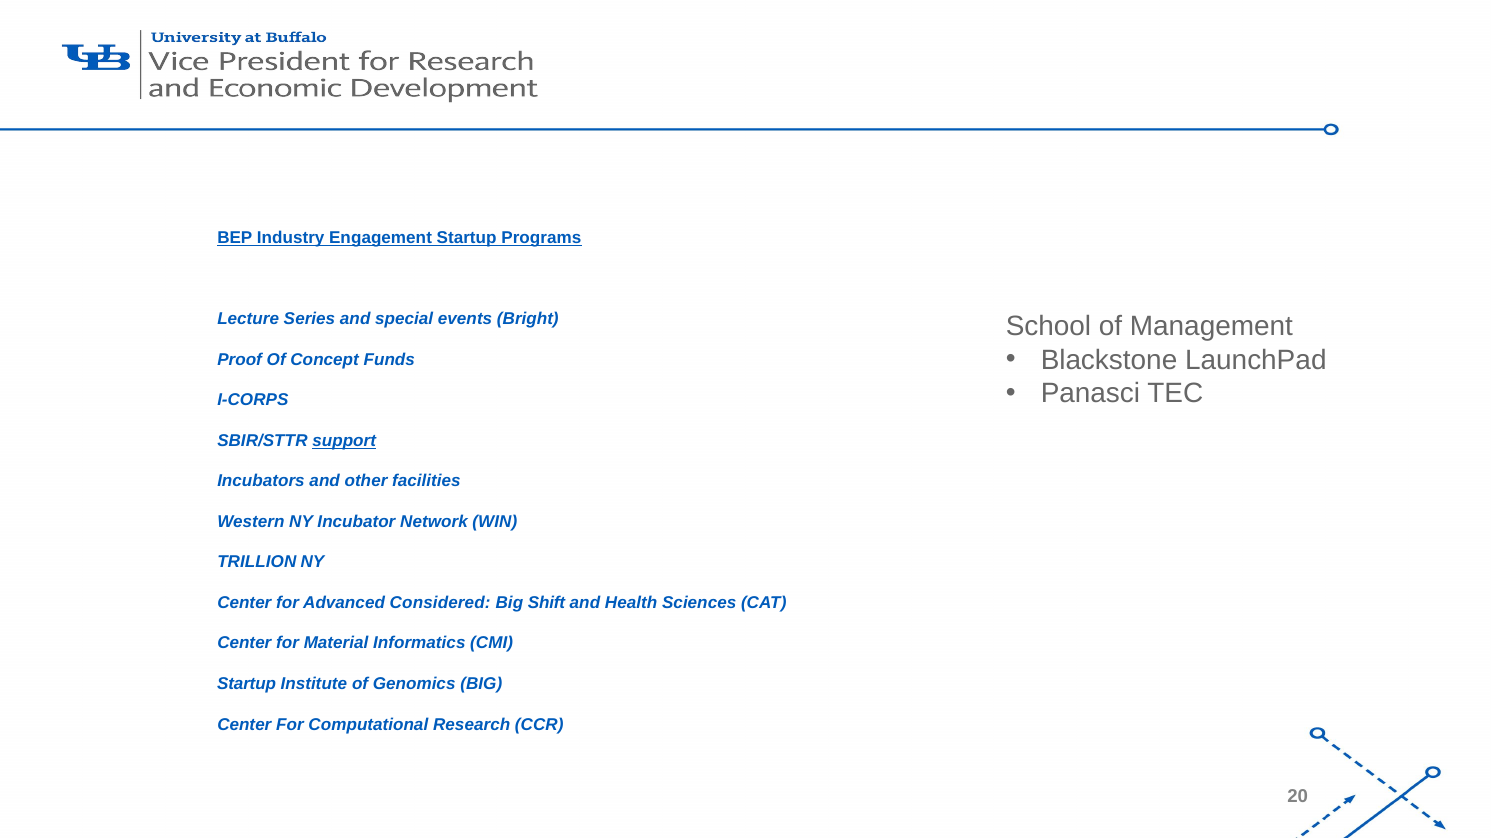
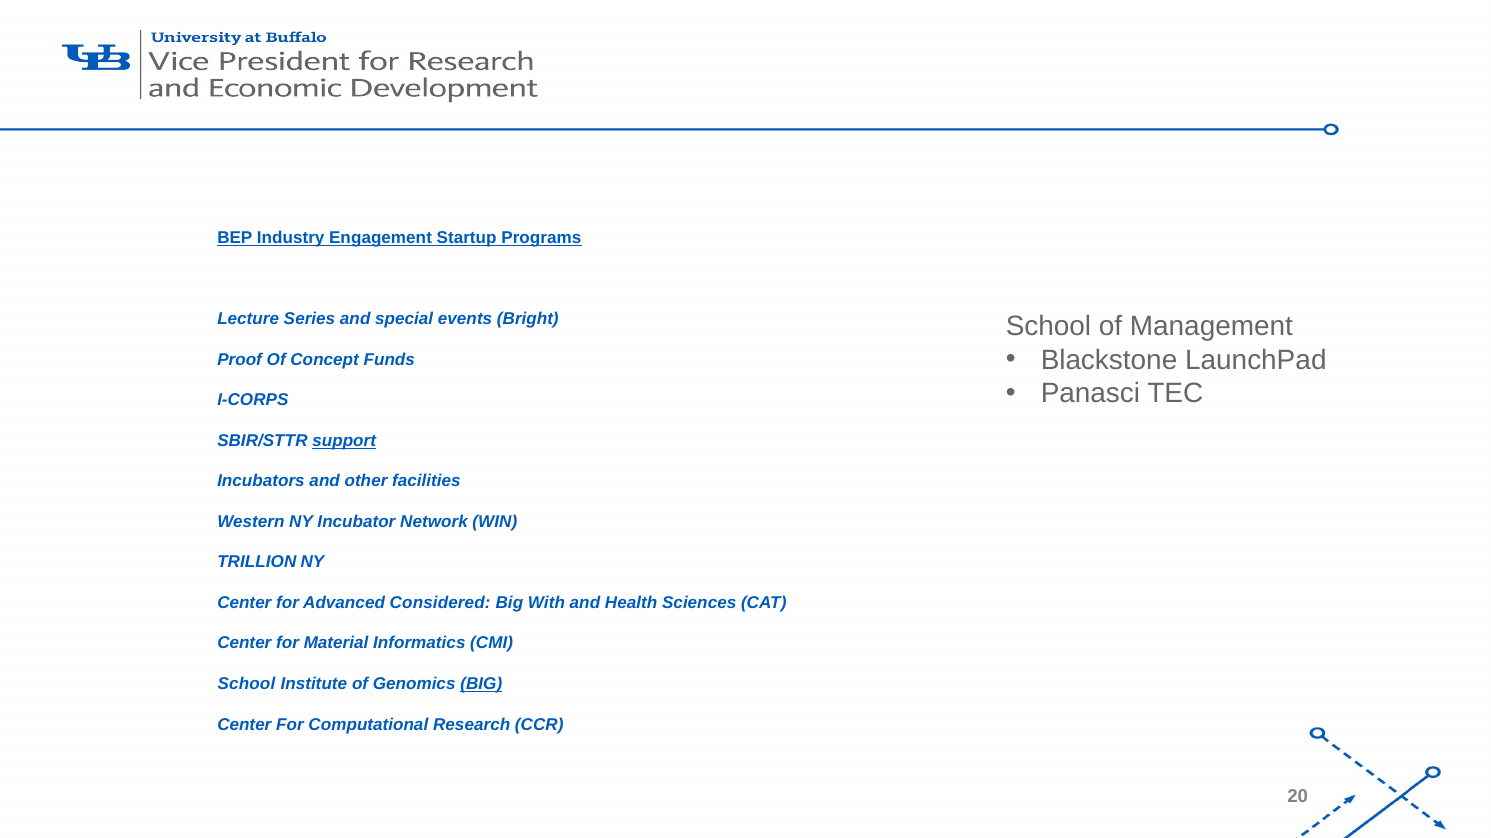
Shift: Shift -> With (546, 603)
Startup: Startup -> School (246, 684)
BIG underline: none -> present (481, 684)
